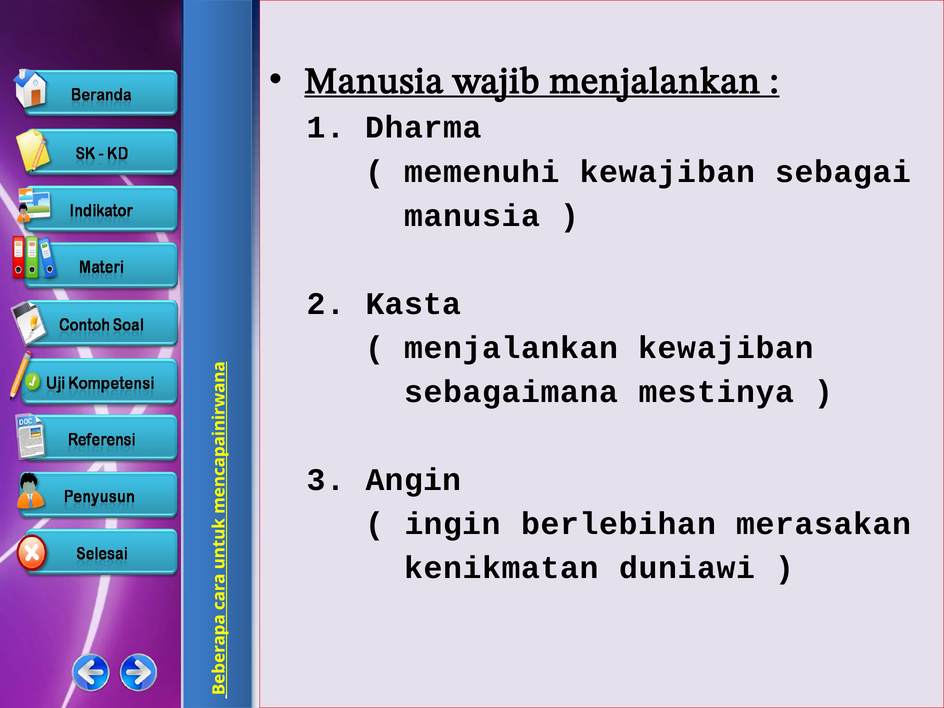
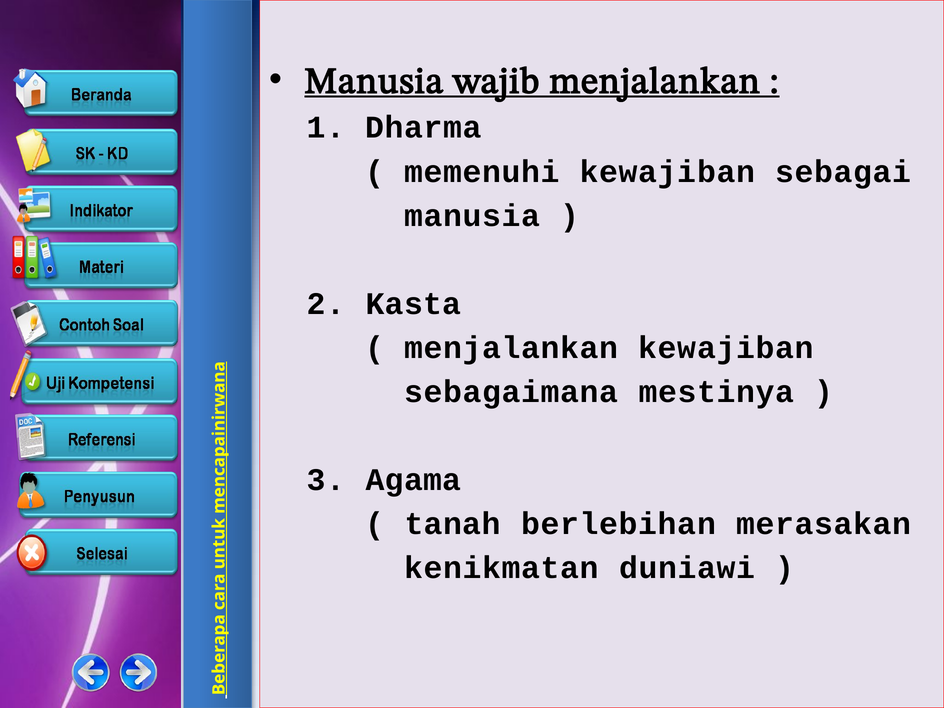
Angin: Angin -> Agama (413, 480)
ingin: ingin -> tanah (453, 524)
